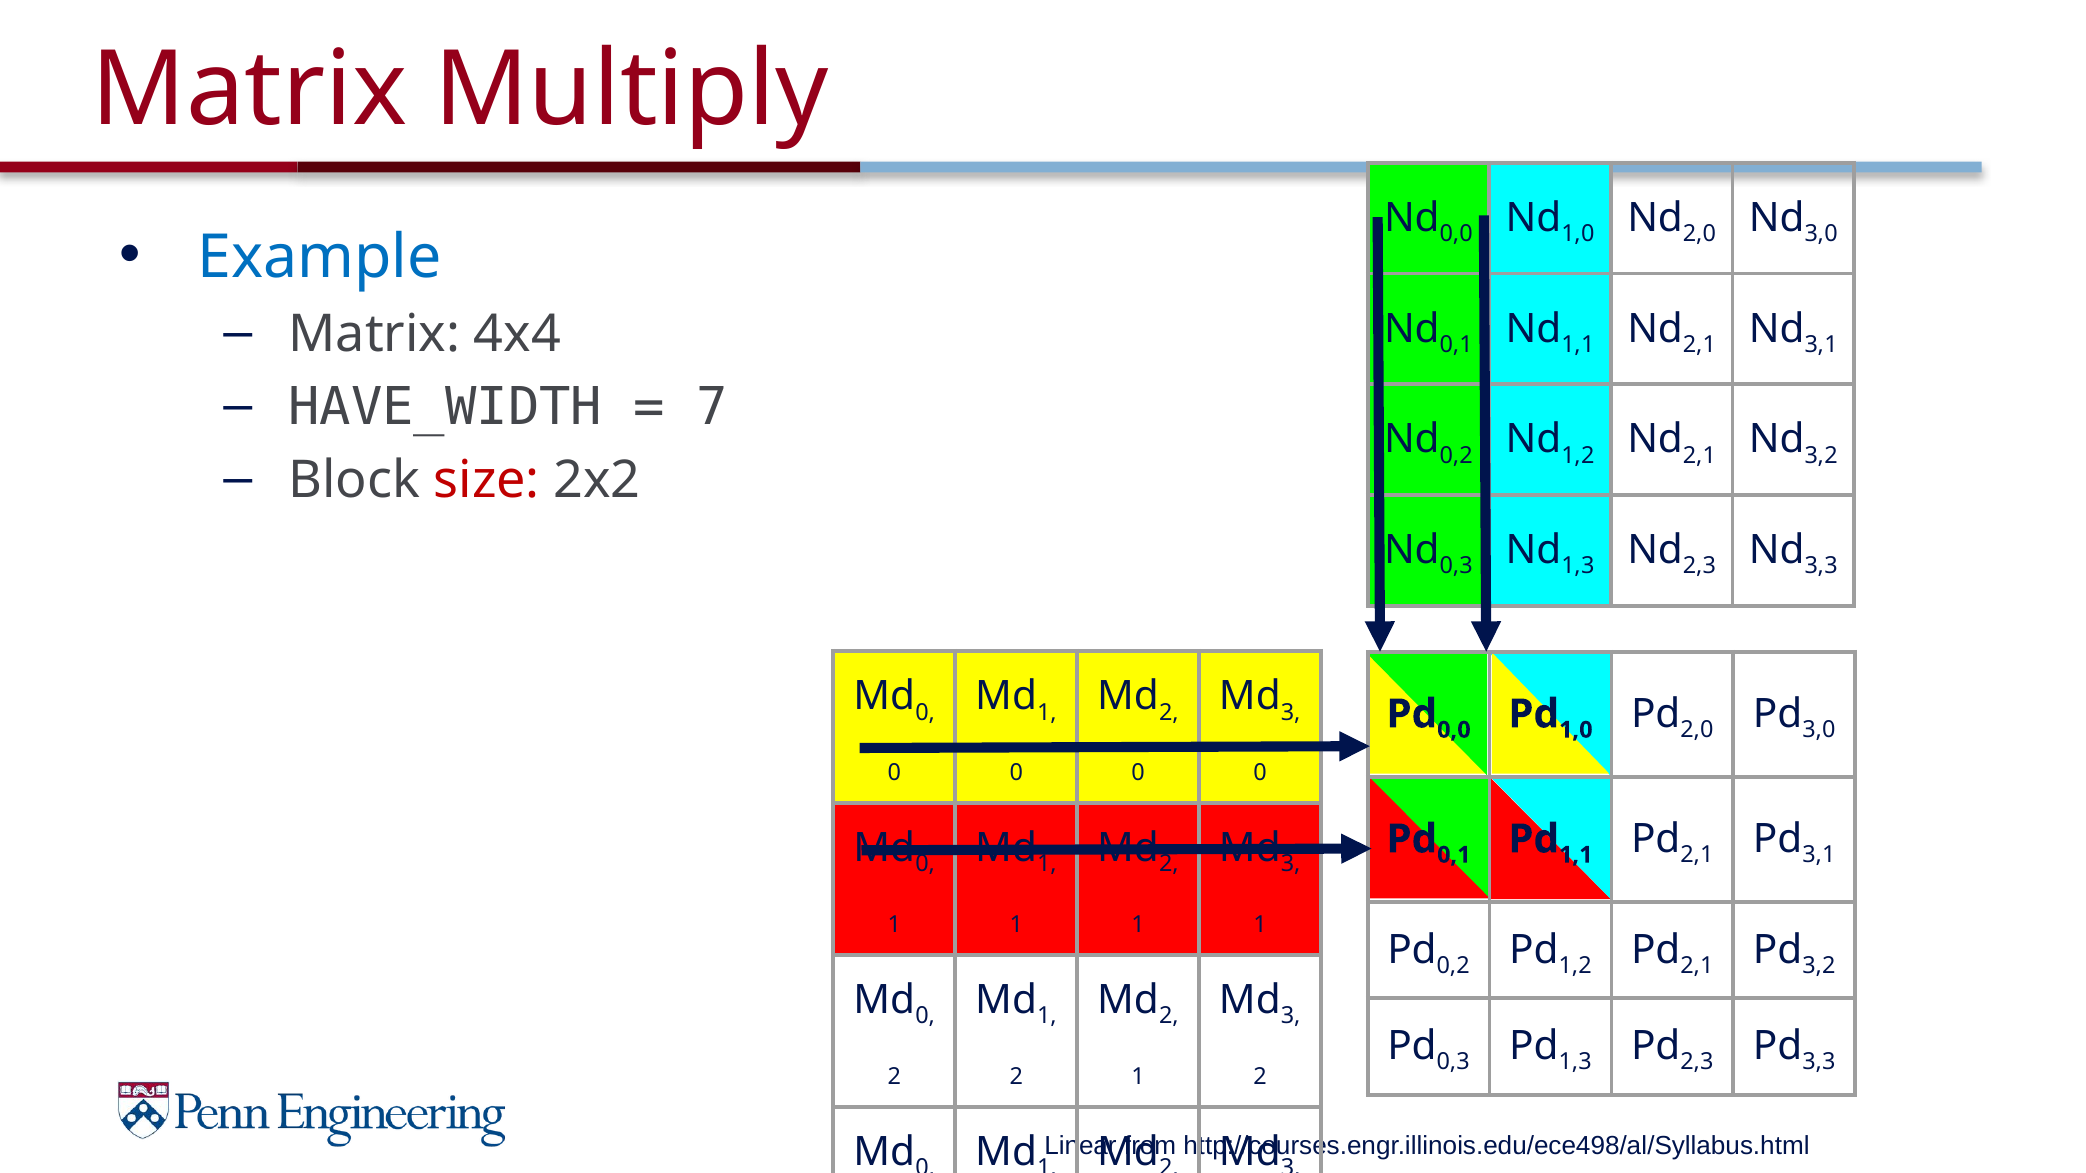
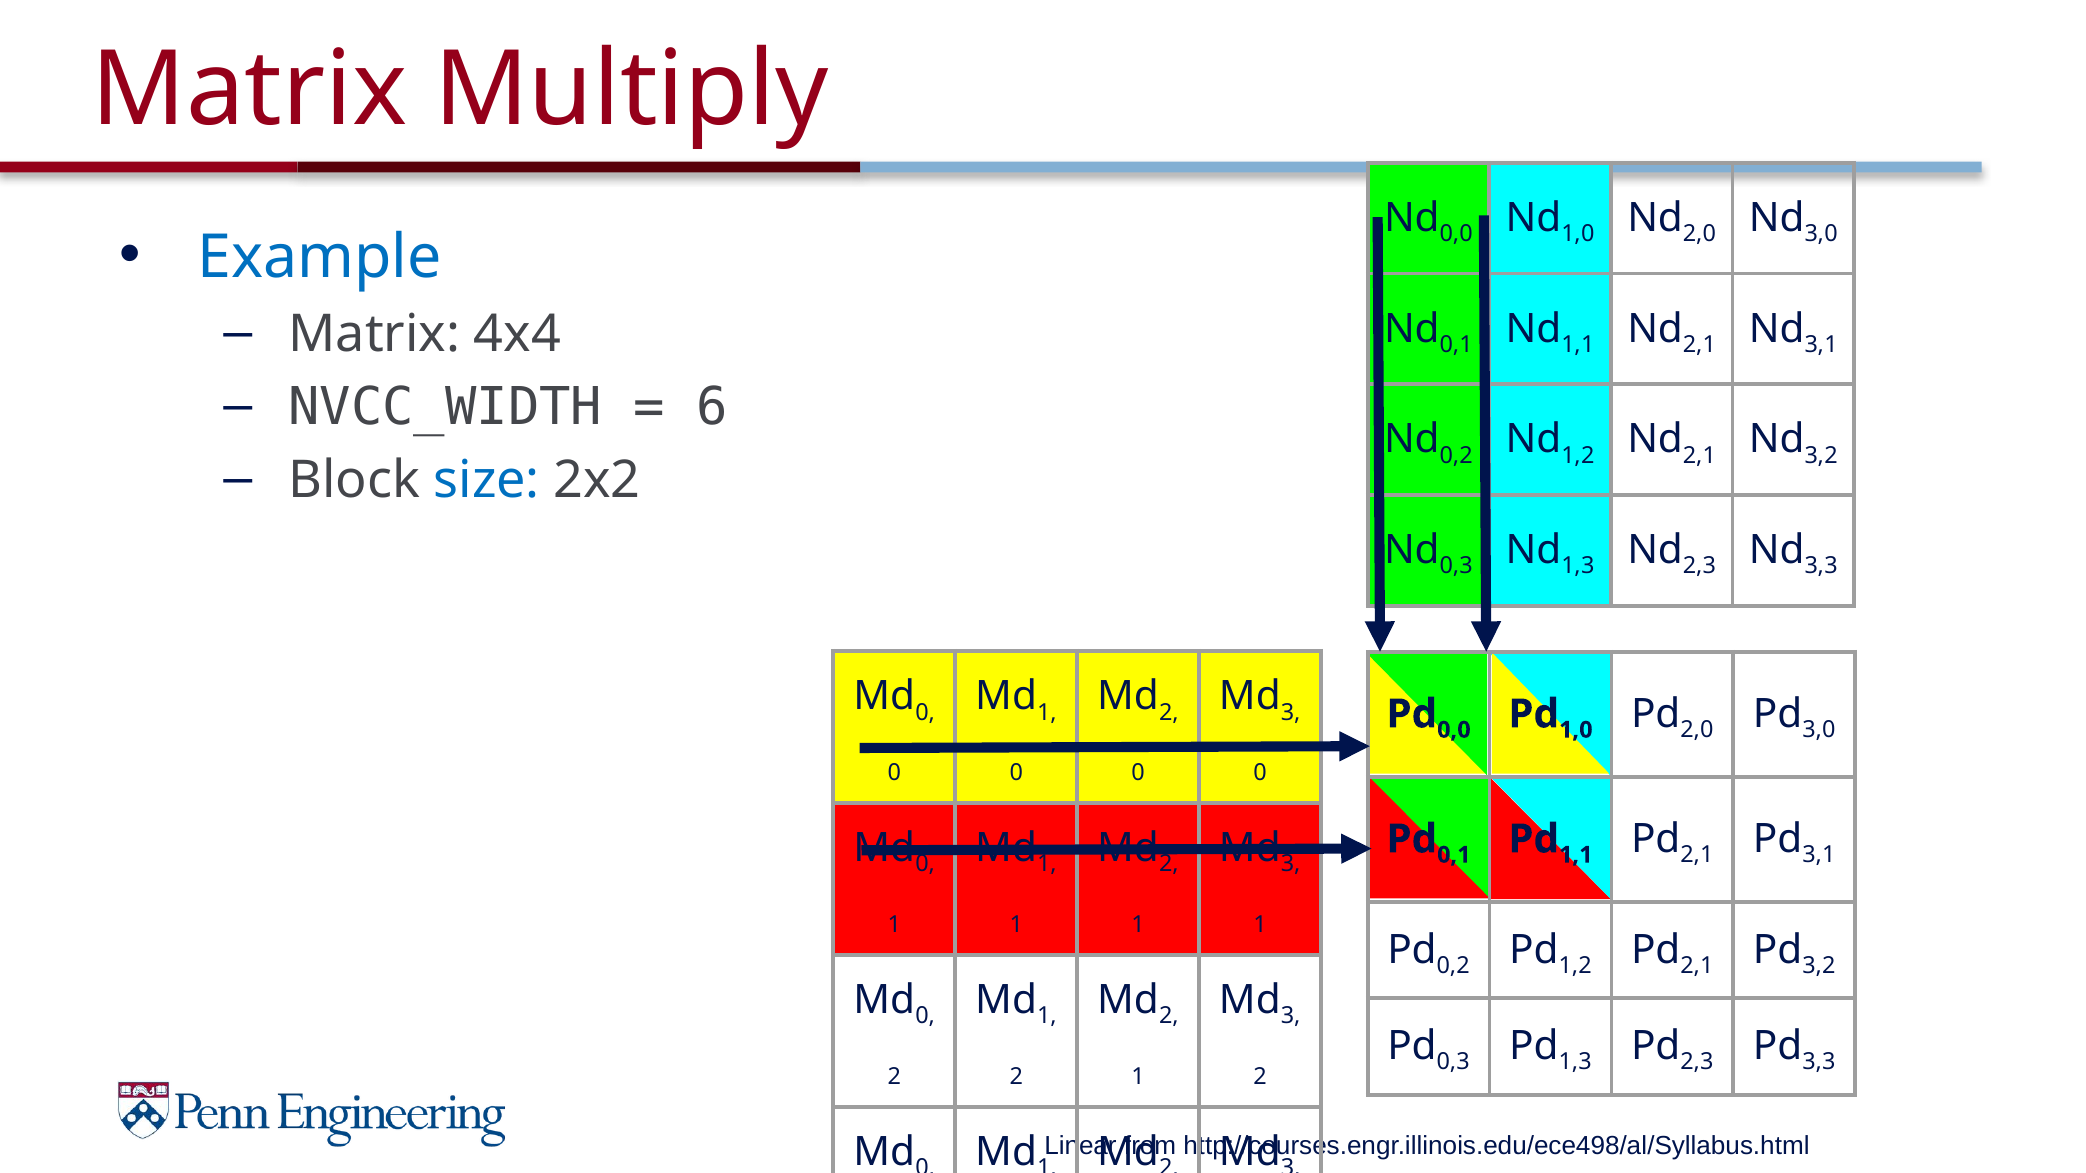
HAVE_WIDTH: HAVE_WIDTH -> NVCC_WIDTH (445, 408)
7: 7 -> 6 (712, 408)
size colour: red -> blue (487, 481)
